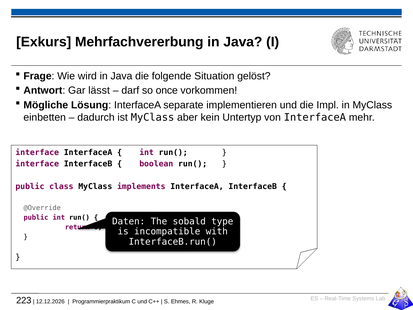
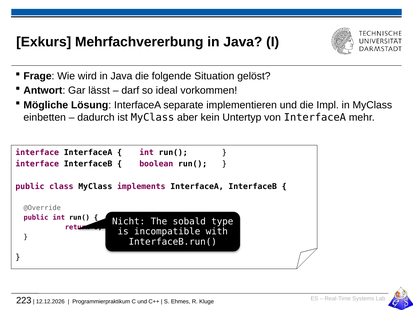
once: once -> ideal (167, 90)
Daten: Daten -> Nicht (129, 221)
